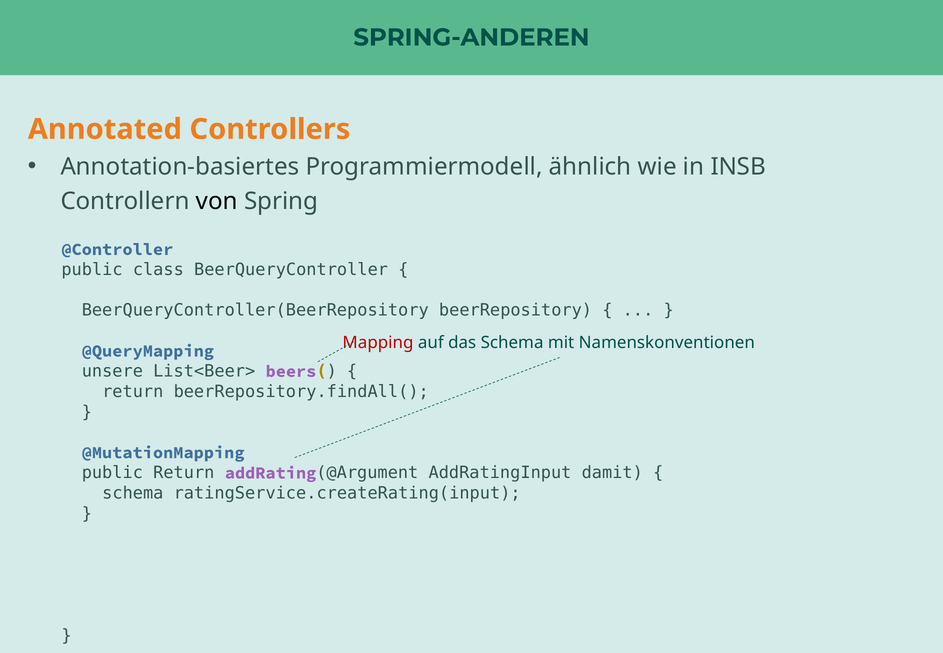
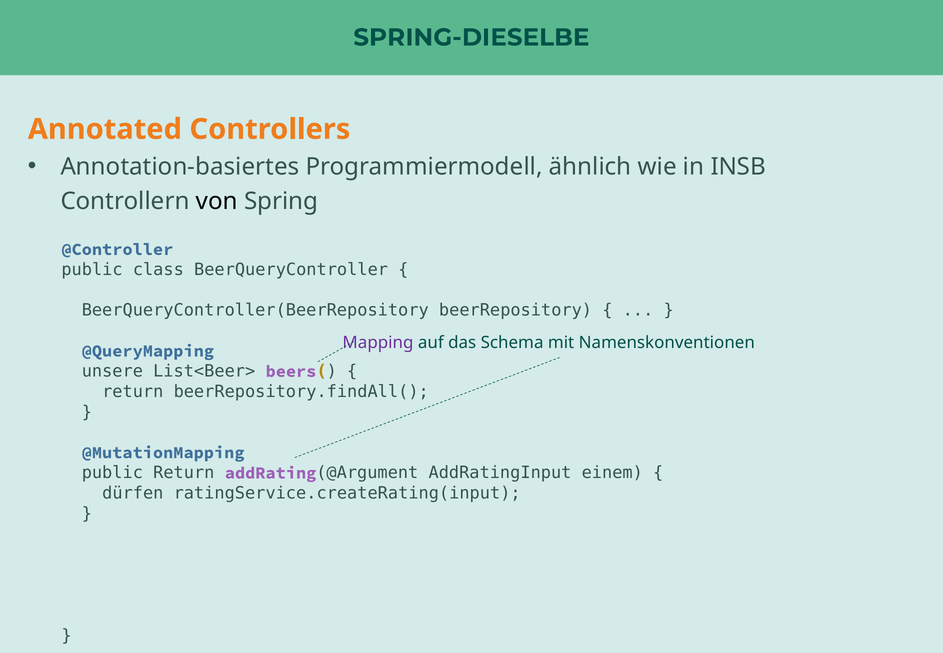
SPRING-ANDEREN: SPRING-ANDEREN -> SPRING-DIESELBE (471, 37)
Mapping colour: red -> purple (378, 343)
damit: damit -> einem (612, 473)
schema: schema -> dürfen (133, 493)
